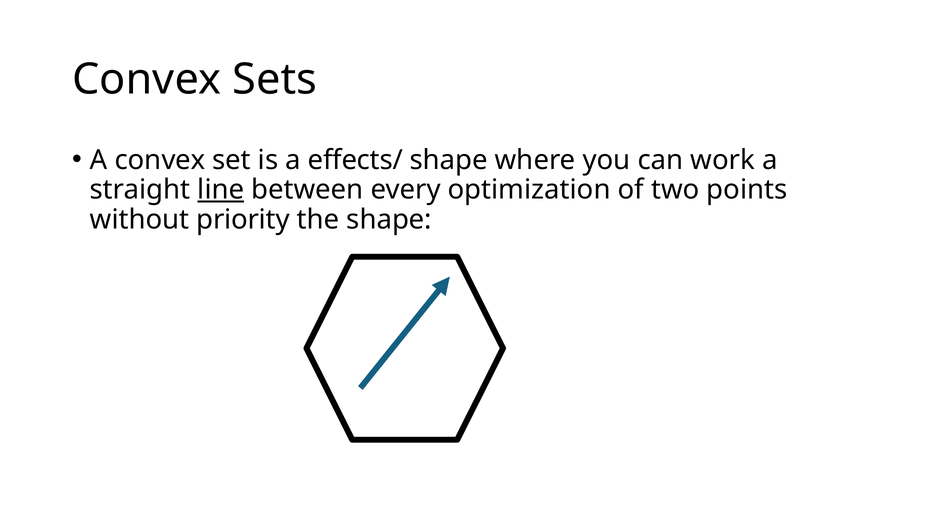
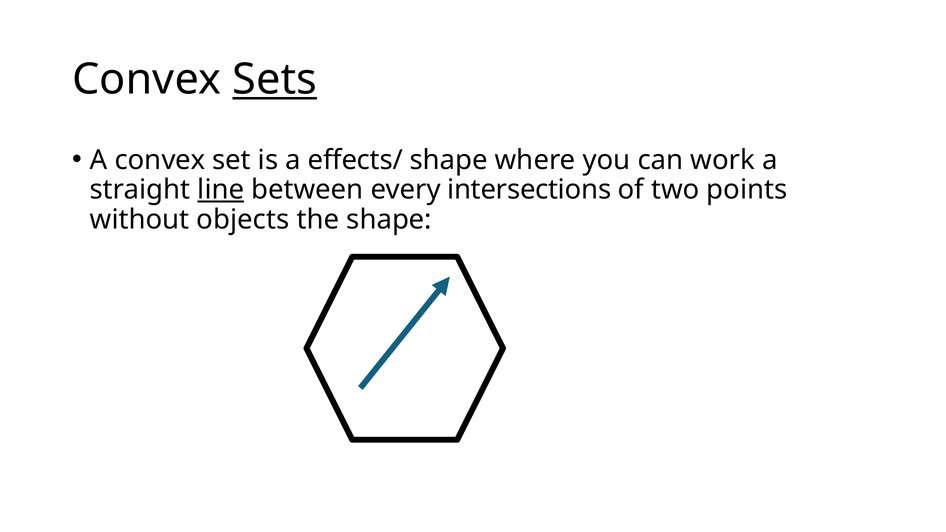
Sets underline: none -> present (275, 79)
optimization: optimization -> intersections (529, 190)
priority: priority -> objects (243, 220)
